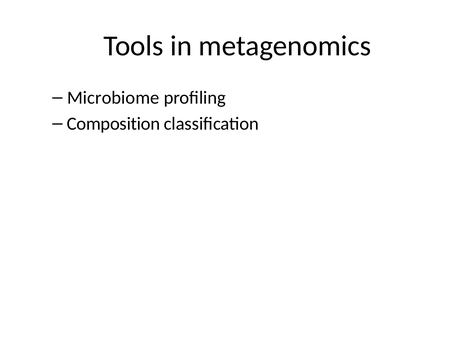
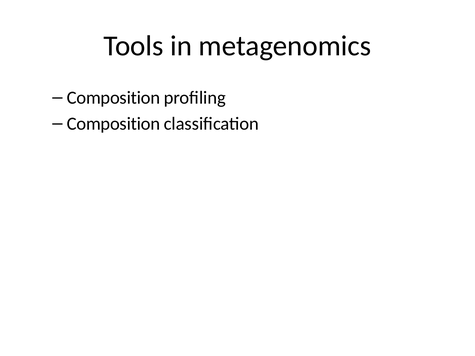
Microbiome: Microbiome -> Composition (113, 98)
